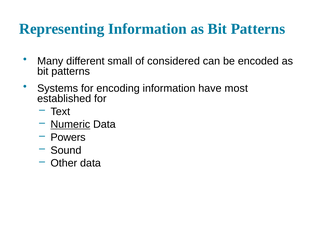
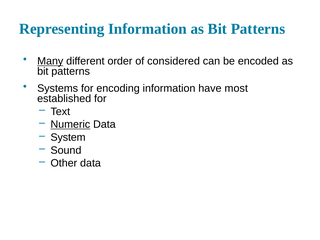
Many underline: none -> present (50, 61)
small: small -> order (120, 61)
Powers: Powers -> System (68, 137)
